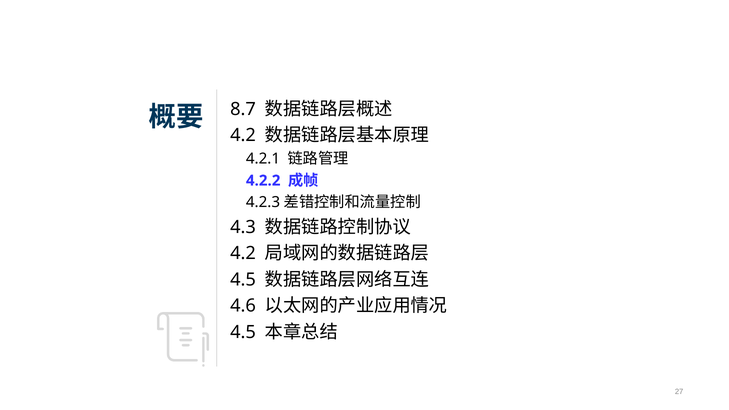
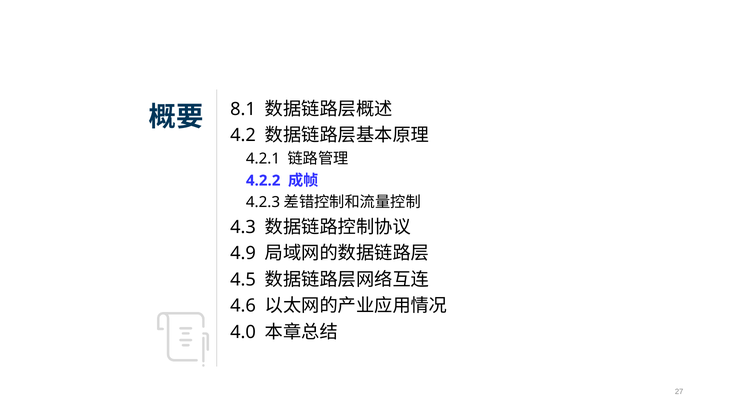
8.7: 8.7 -> 8.1 (243, 109)
4.2: 4.2 -> 4.9 (243, 253)
4.5: 4.5 -> 4.0 (243, 332)
